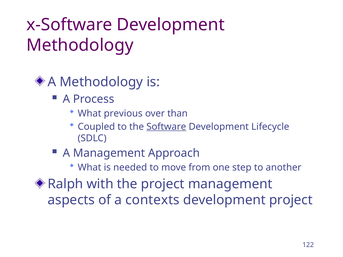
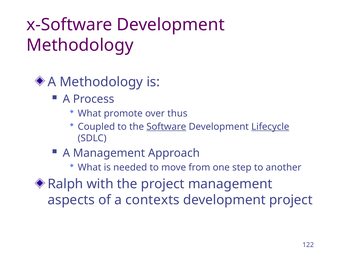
previous: previous -> promote (123, 113)
than: than -> thus (177, 113)
Lifecycle underline: none -> present (270, 127)
